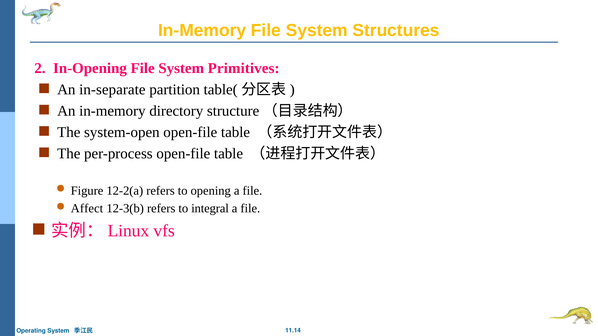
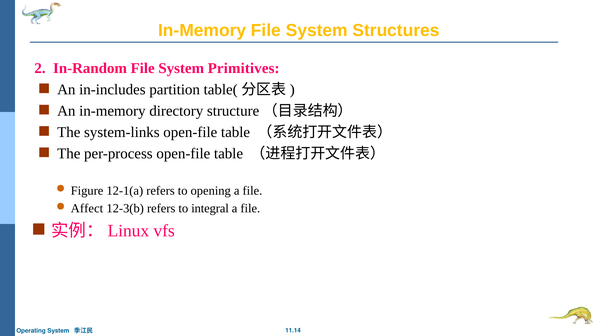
In-Opening: In-Opening -> In-Random (90, 68)
in-separate: in-separate -> in-includes (112, 90)
system-open: system-open -> system-links (122, 132)
12-2(a: 12-2(a -> 12-1(a (125, 191)
